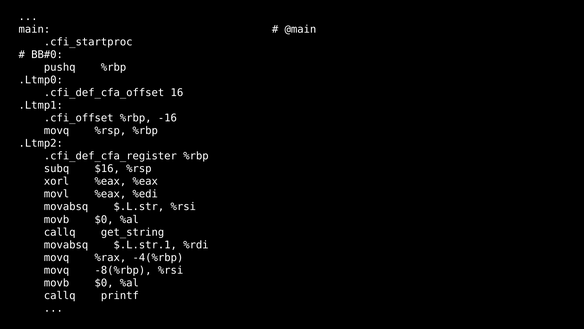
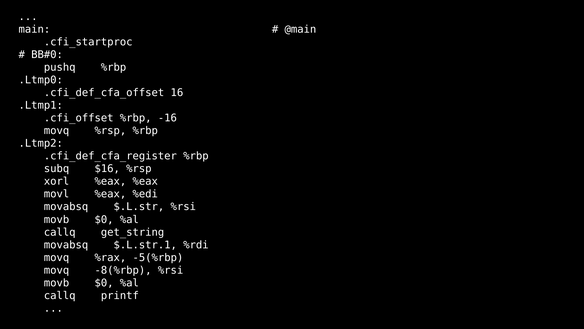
-4(%rbp: -4(%rbp -> -5(%rbp (158, 257)
